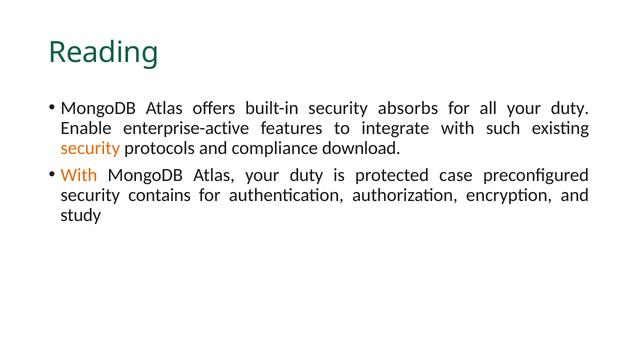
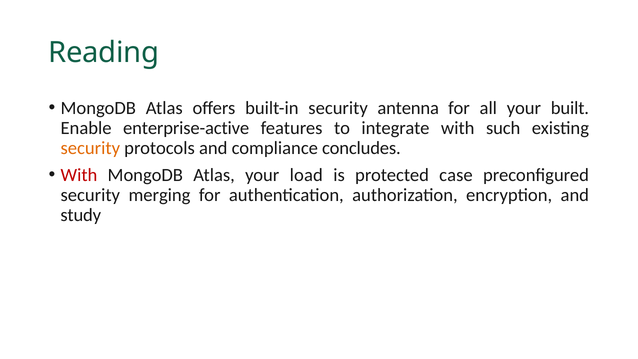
absorbs: absorbs -> antenna (408, 108)
all your duty: duty -> built (570, 108)
download: download -> concludes (361, 148)
With colour: orange -> red (79, 175)
Atlas your duty: duty -> load (306, 175)
contains: contains -> merging (159, 195)
